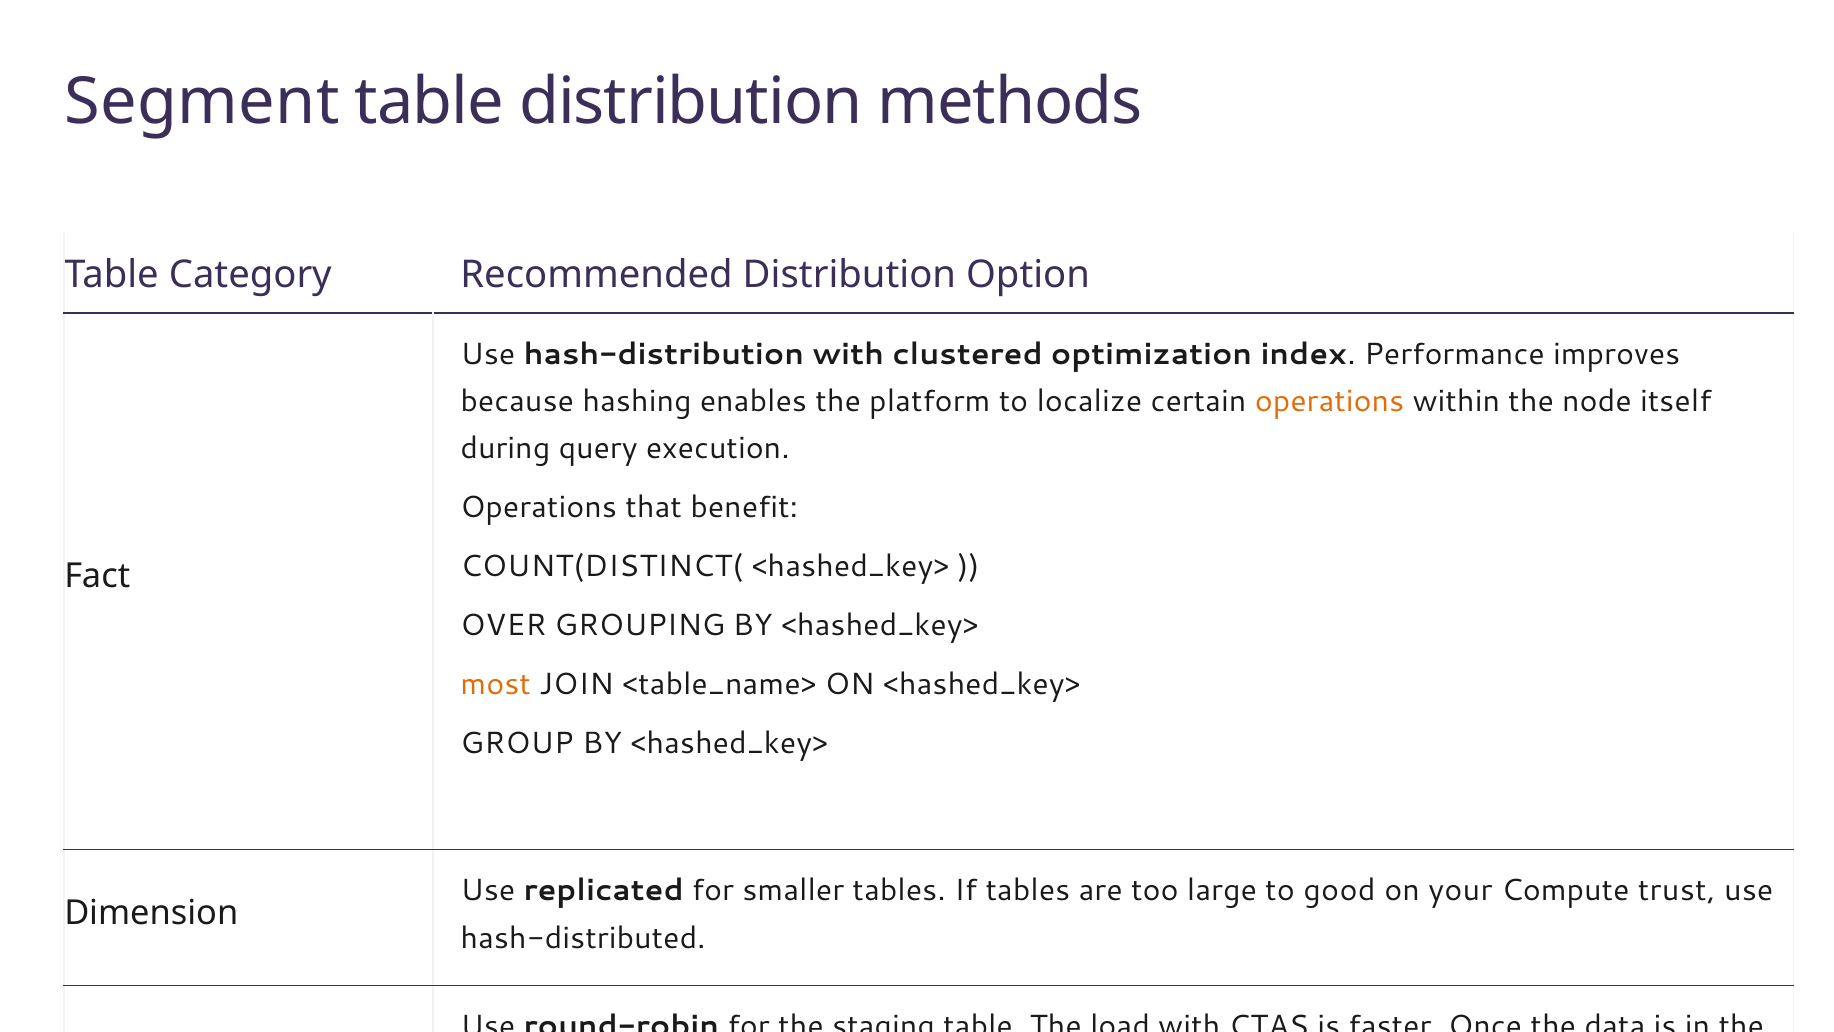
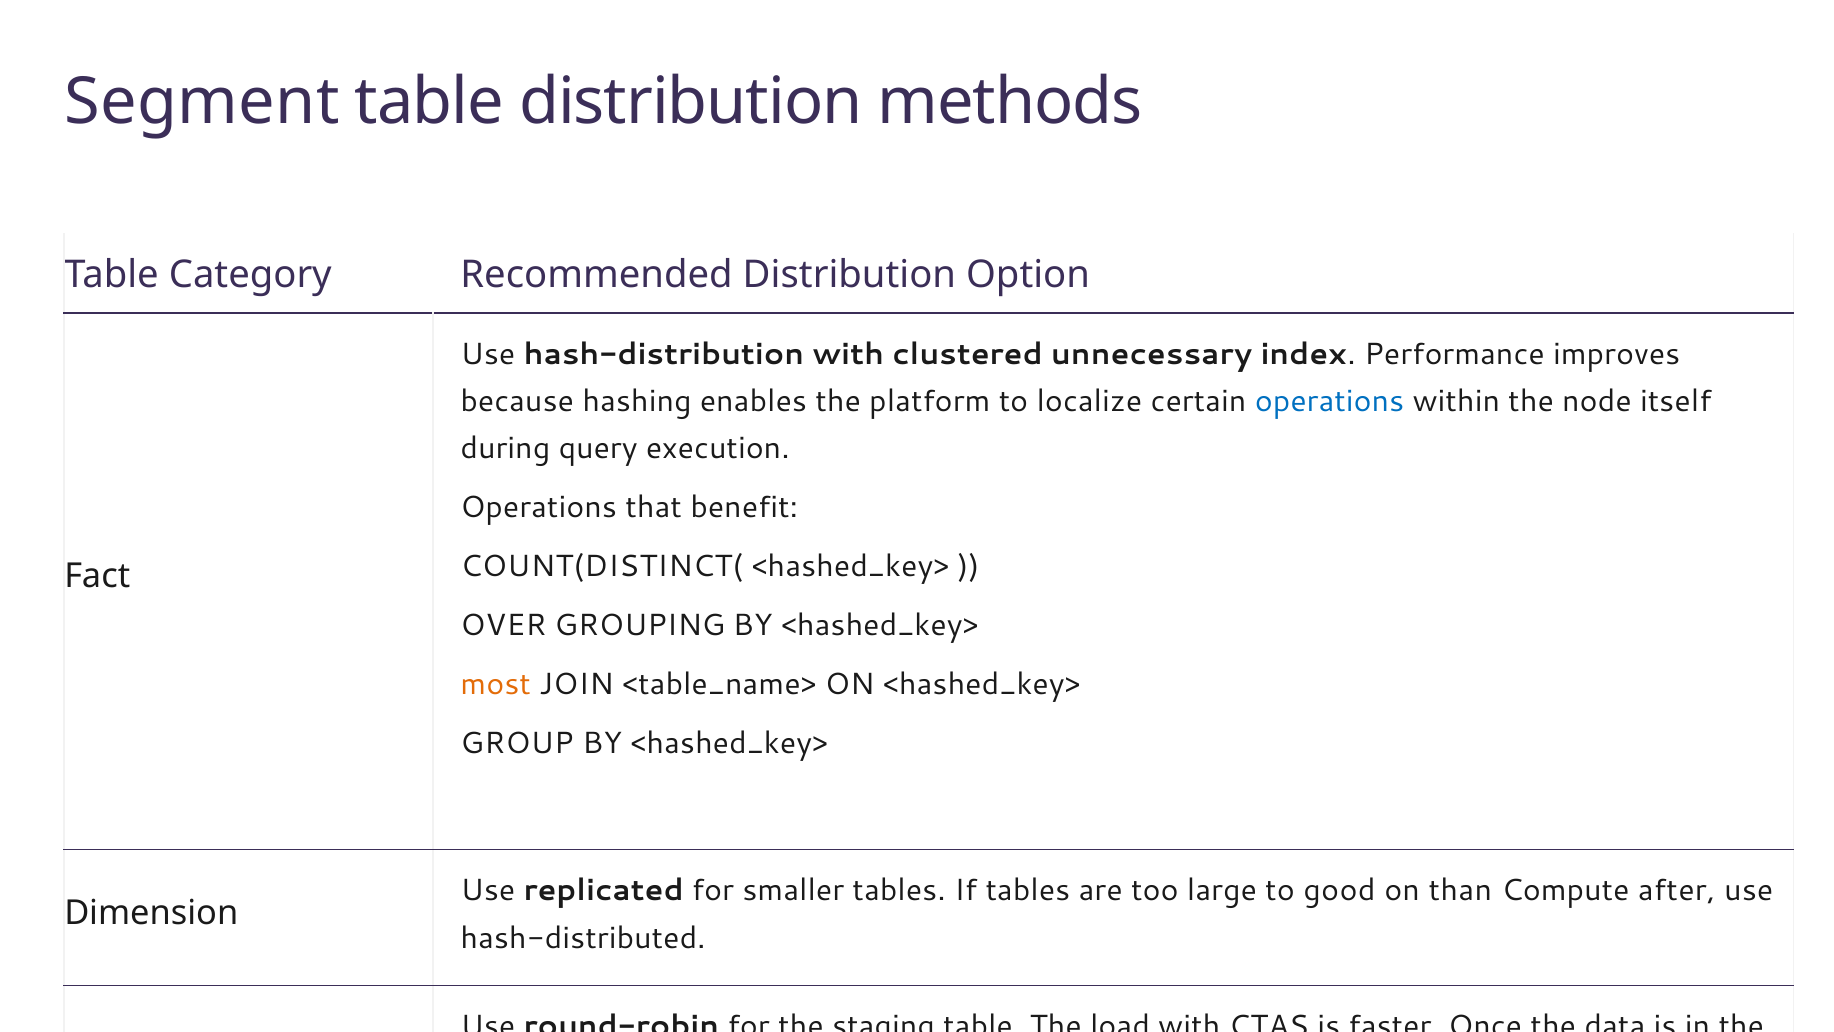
optimization: optimization -> unnecessary (1152, 354)
operations colour: orange -> blue (1330, 401)
your: your -> than (1460, 890)
trust: trust -> after (1677, 890)
